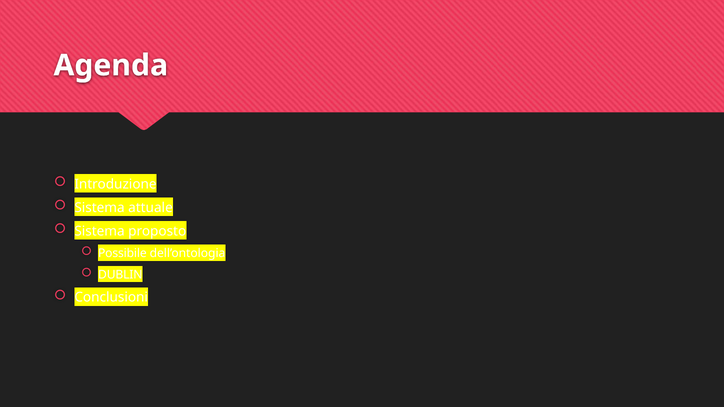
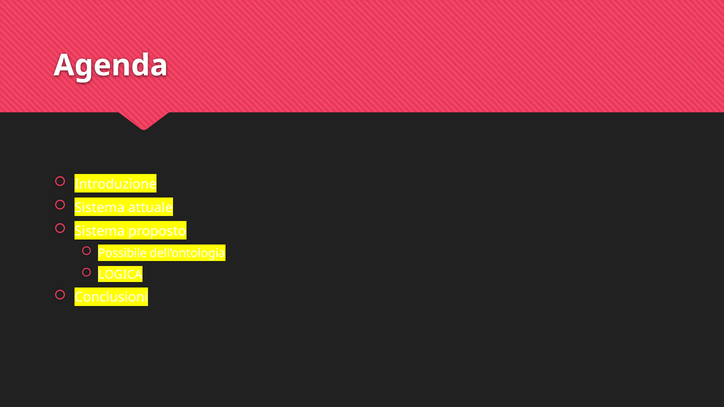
DUBLIN: DUBLIN -> LOGICA (120, 275)
